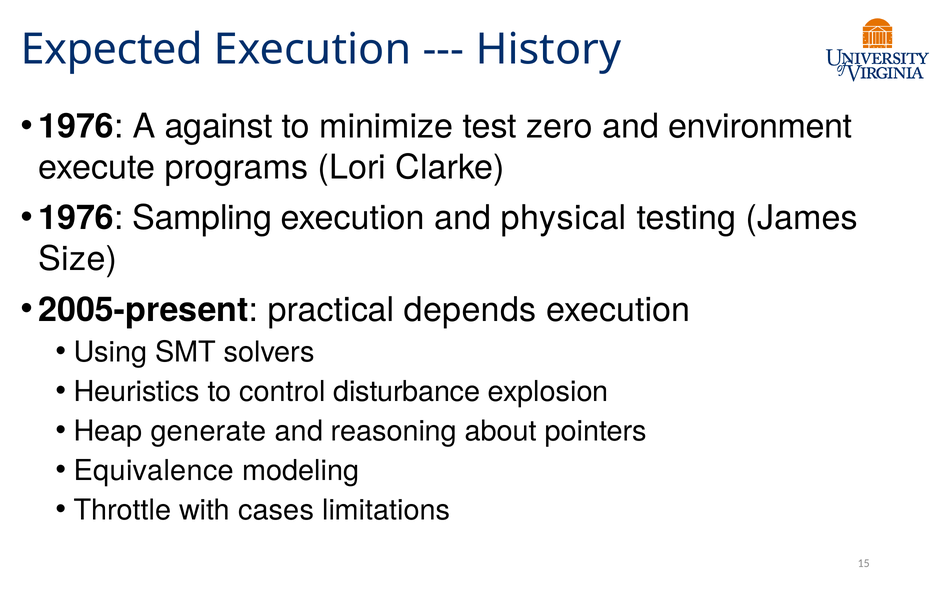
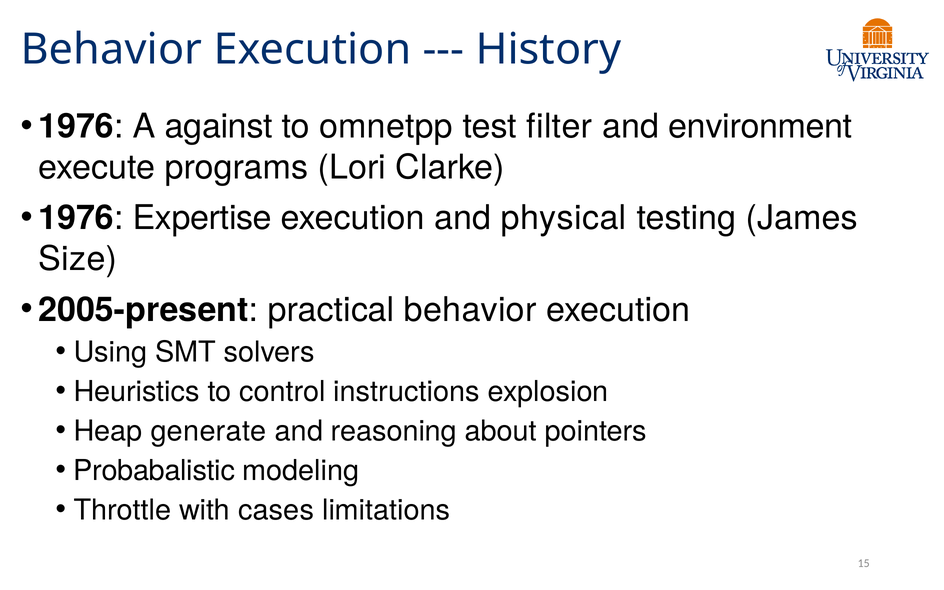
Expected: Expected -> Behavior (111, 50)
minimize: minimize -> omnetpp (386, 127)
zero: zero -> filter (559, 127)
Sampling: Sampling -> Expertise (202, 218)
practical depends: depends -> behavior (470, 310)
disturbance: disturbance -> instructions (407, 392)
Equivalence: Equivalence -> Probabalistic (154, 471)
